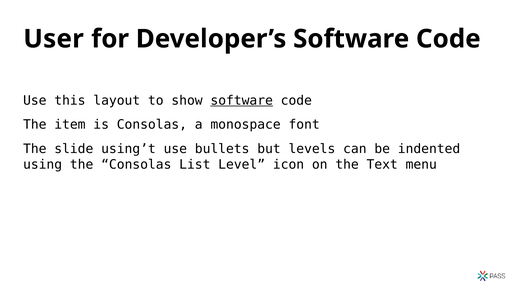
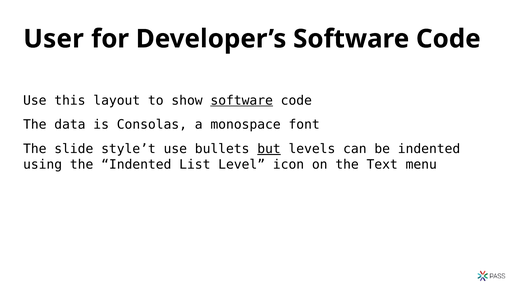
item: item -> data (70, 125)
using’t: using’t -> style’t (128, 149)
but underline: none -> present (269, 149)
the Consolas: Consolas -> Indented (136, 164)
